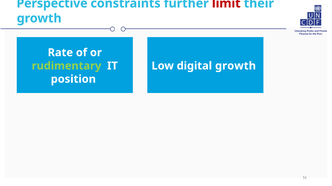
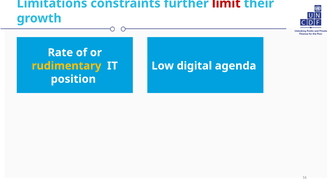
Perspective: Perspective -> Limitations (52, 3)
rudimentary colour: light green -> yellow (67, 66)
digital growth: growth -> agenda (236, 66)
